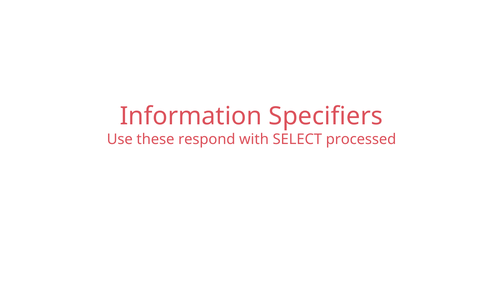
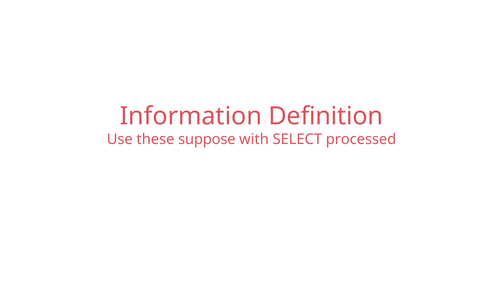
Specifiers: Specifiers -> Definition (326, 116)
respond: respond -> suppose (207, 139)
